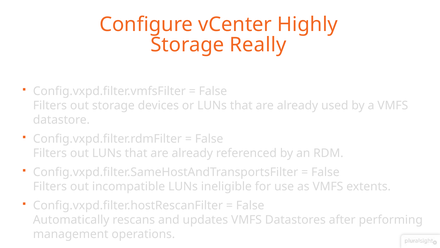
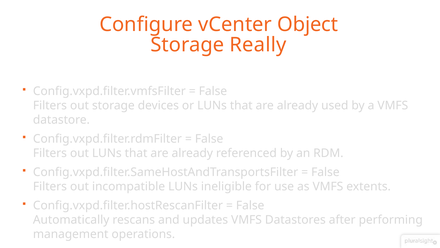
Highly: Highly -> Object (308, 24)
